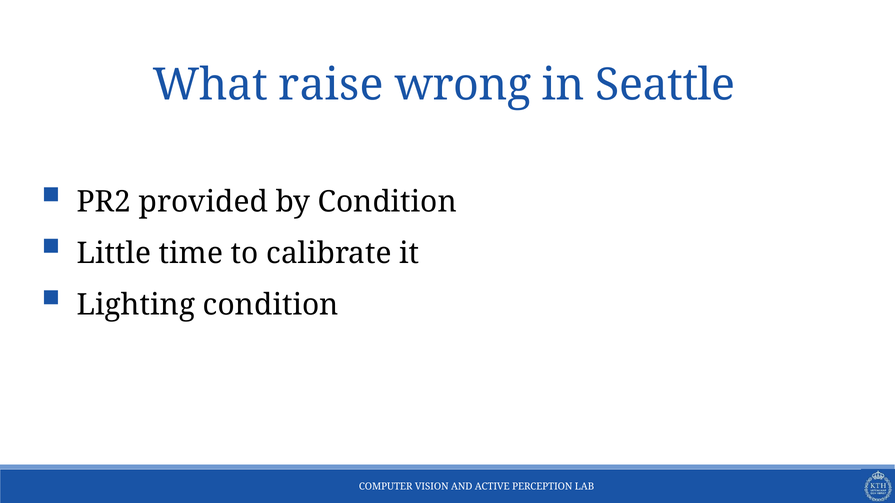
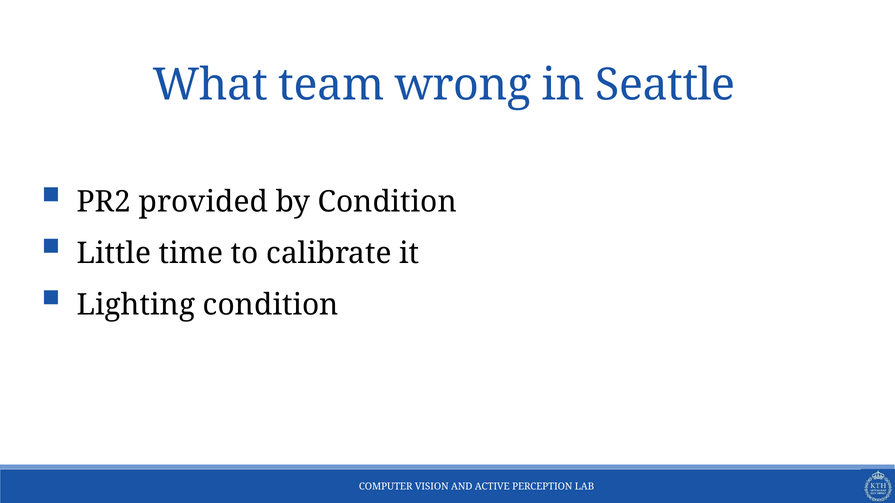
raise: raise -> team (331, 85)
